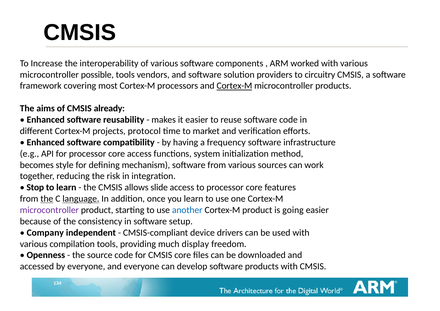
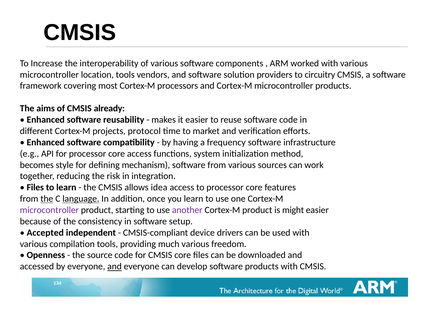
possible: possible -> location (97, 75)
Cortex-M underline: present -> none (234, 86)
Stop: Stop -> Files (35, 187)
slide: slide -> idea (159, 187)
another colour: blue -> purple (187, 210)
going: going -> might (293, 210)
Company: Company -> Accepted (45, 233)
much display: display -> various (195, 244)
and underline: none -> present (114, 266)
